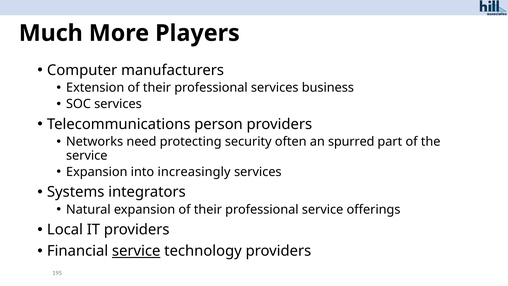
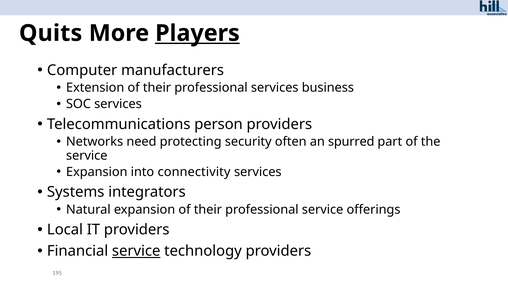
Much: Much -> Quits (51, 33)
Players underline: none -> present (197, 33)
increasingly: increasingly -> connectivity (194, 172)
